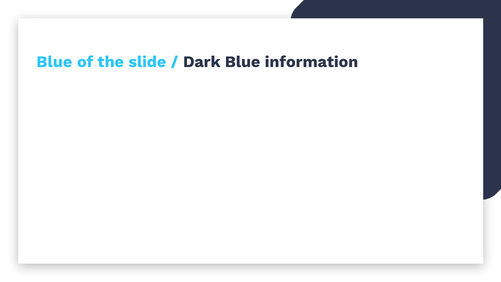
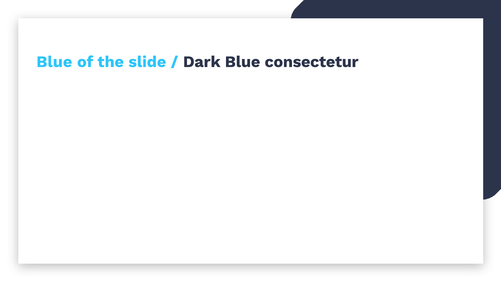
information: information -> consectetur (312, 62)
